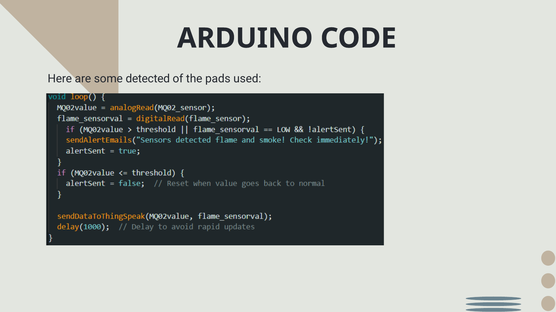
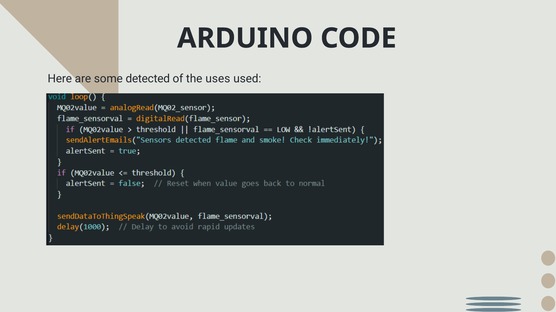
pads: pads -> uses (218, 79)
